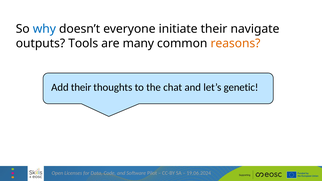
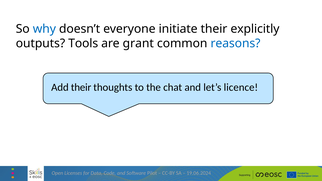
navigate: navigate -> explicitly (255, 29)
many: many -> grant (138, 43)
reasons colour: orange -> blue (235, 43)
genetic: genetic -> licence (241, 88)
